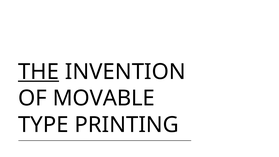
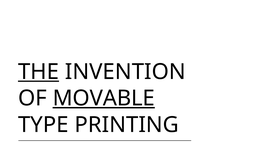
MOVABLE underline: none -> present (104, 98)
